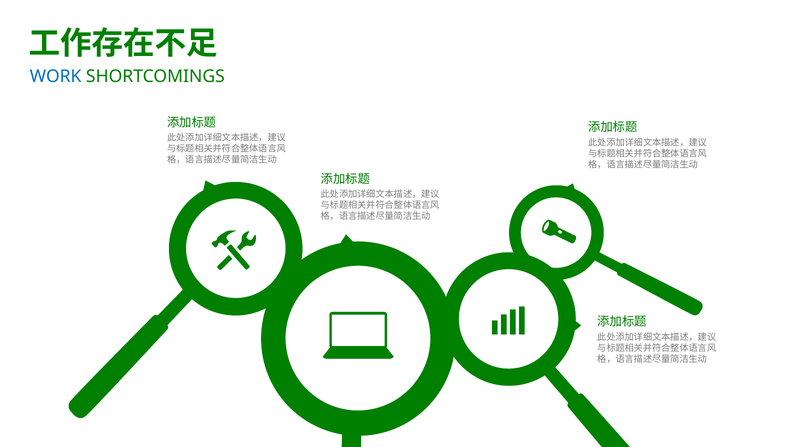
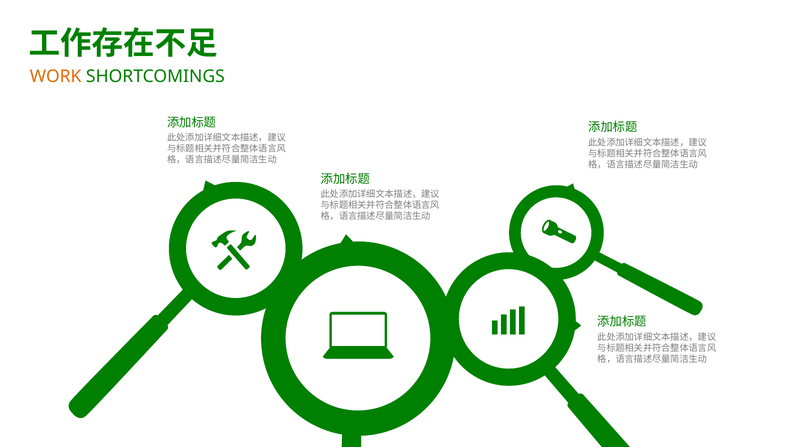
WORK colour: blue -> orange (56, 76)
